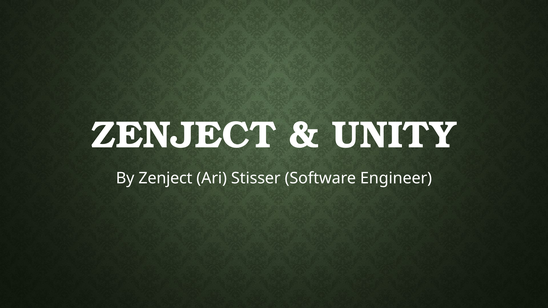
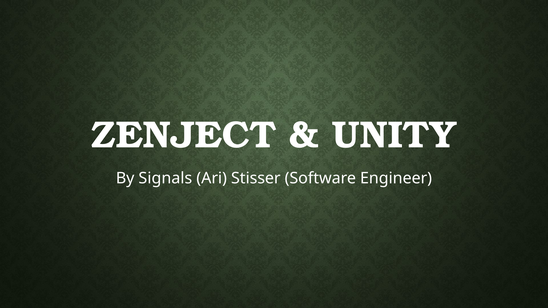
By Zenject: Zenject -> Signals (165, 178)
